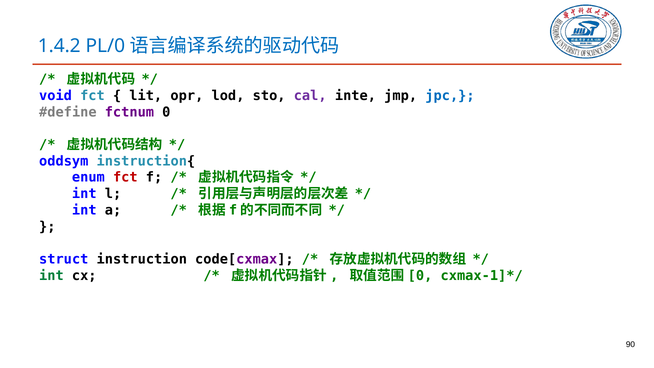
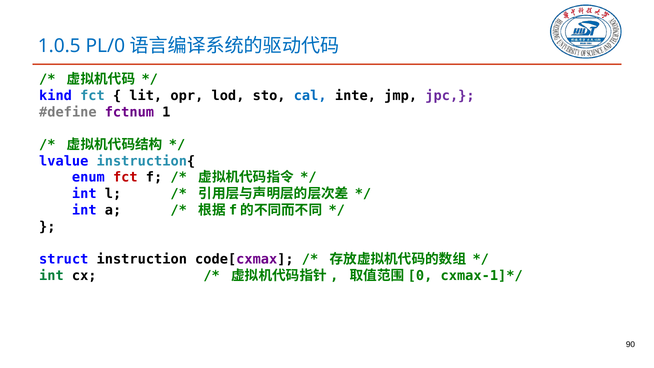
1.4.2: 1.4.2 -> 1.0.5 (59, 46)
void: void -> kind (56, 96)
cal colour: purple -> blue (310, 96)
jpc colour: blue -> purple (450, 96)
0: 0 -> 1 (166, 112)
oddsym: oddsym -> lvalue (64, 161)
